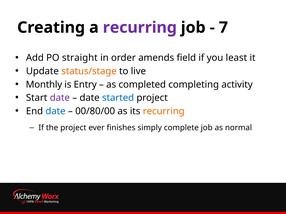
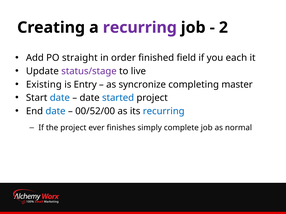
7: 7 -> 2 (223, 28)
amends: amends -> finished (156, 58)
least: least -> each (236, 58)
status/stage colour: orange -> purple (89, 71)
Monthly: Monthly -> Existing (44, 85)
completed: completed -> syncronize (142, 85)
activity: activity -> master (237, 85)
date colour: purple -> blue (60, 98)
00/80/00: 00/80/00 -> 00/52/00 (95, 111)
recurring colour: orange -> blue (164, 111)
